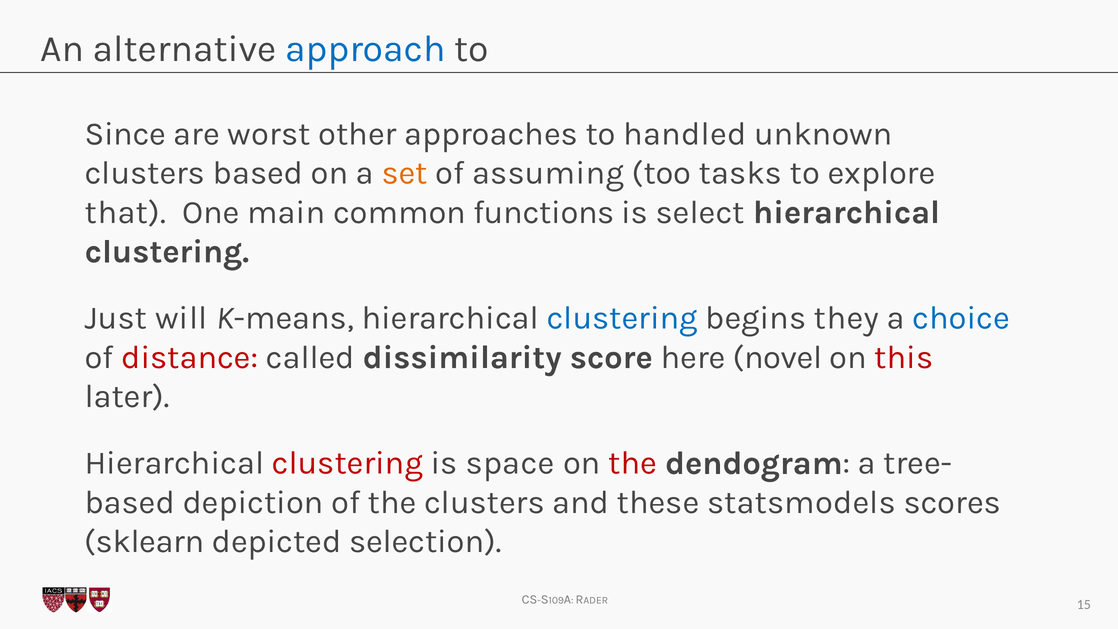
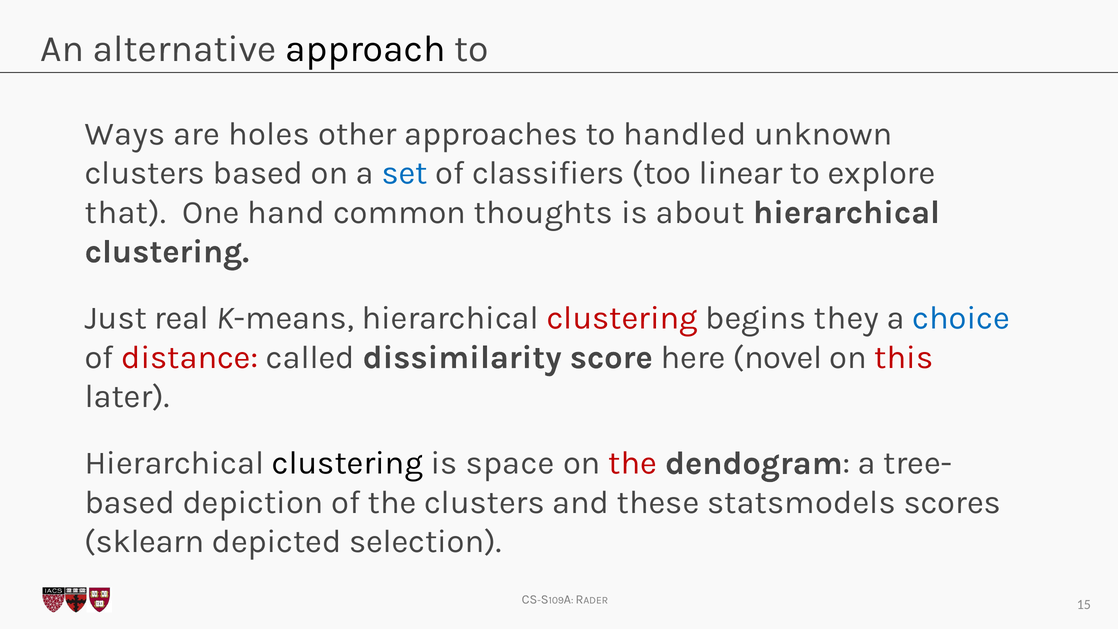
approach colour: blue -> black (365, 49)
Since: Since -> Ways (125, 134)
worst: worst -> holes (269, 134)
set colour: orange -> blue (405, 173)
assuming: assuming -> classifiers (548, 173)
tasks: tasks -> linear (741, 173)
main: main -> hand (286, 212)
functions: functions -> thoughts (543, 212)
select: select -> about (700, 212)
will: will -> real (182, 318)
clustering colour: blue -> red (622, 318)
clustering colour: red -> black (347, 463)
